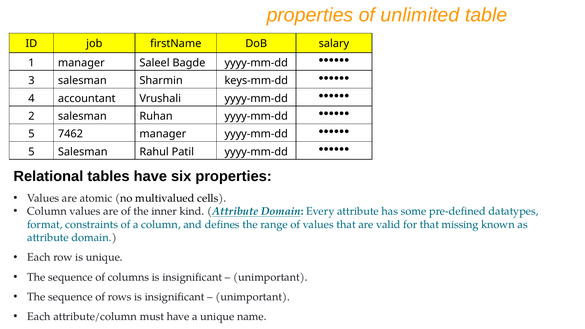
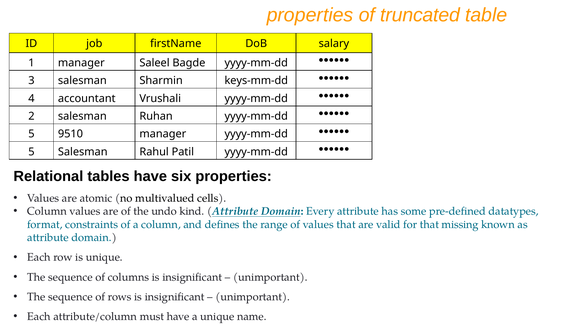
unlimited: unlimited -> truncated (420, 15)
7462: 7462 -> 9510 (70, 134)
inner: inner -> undo (164, 211)
